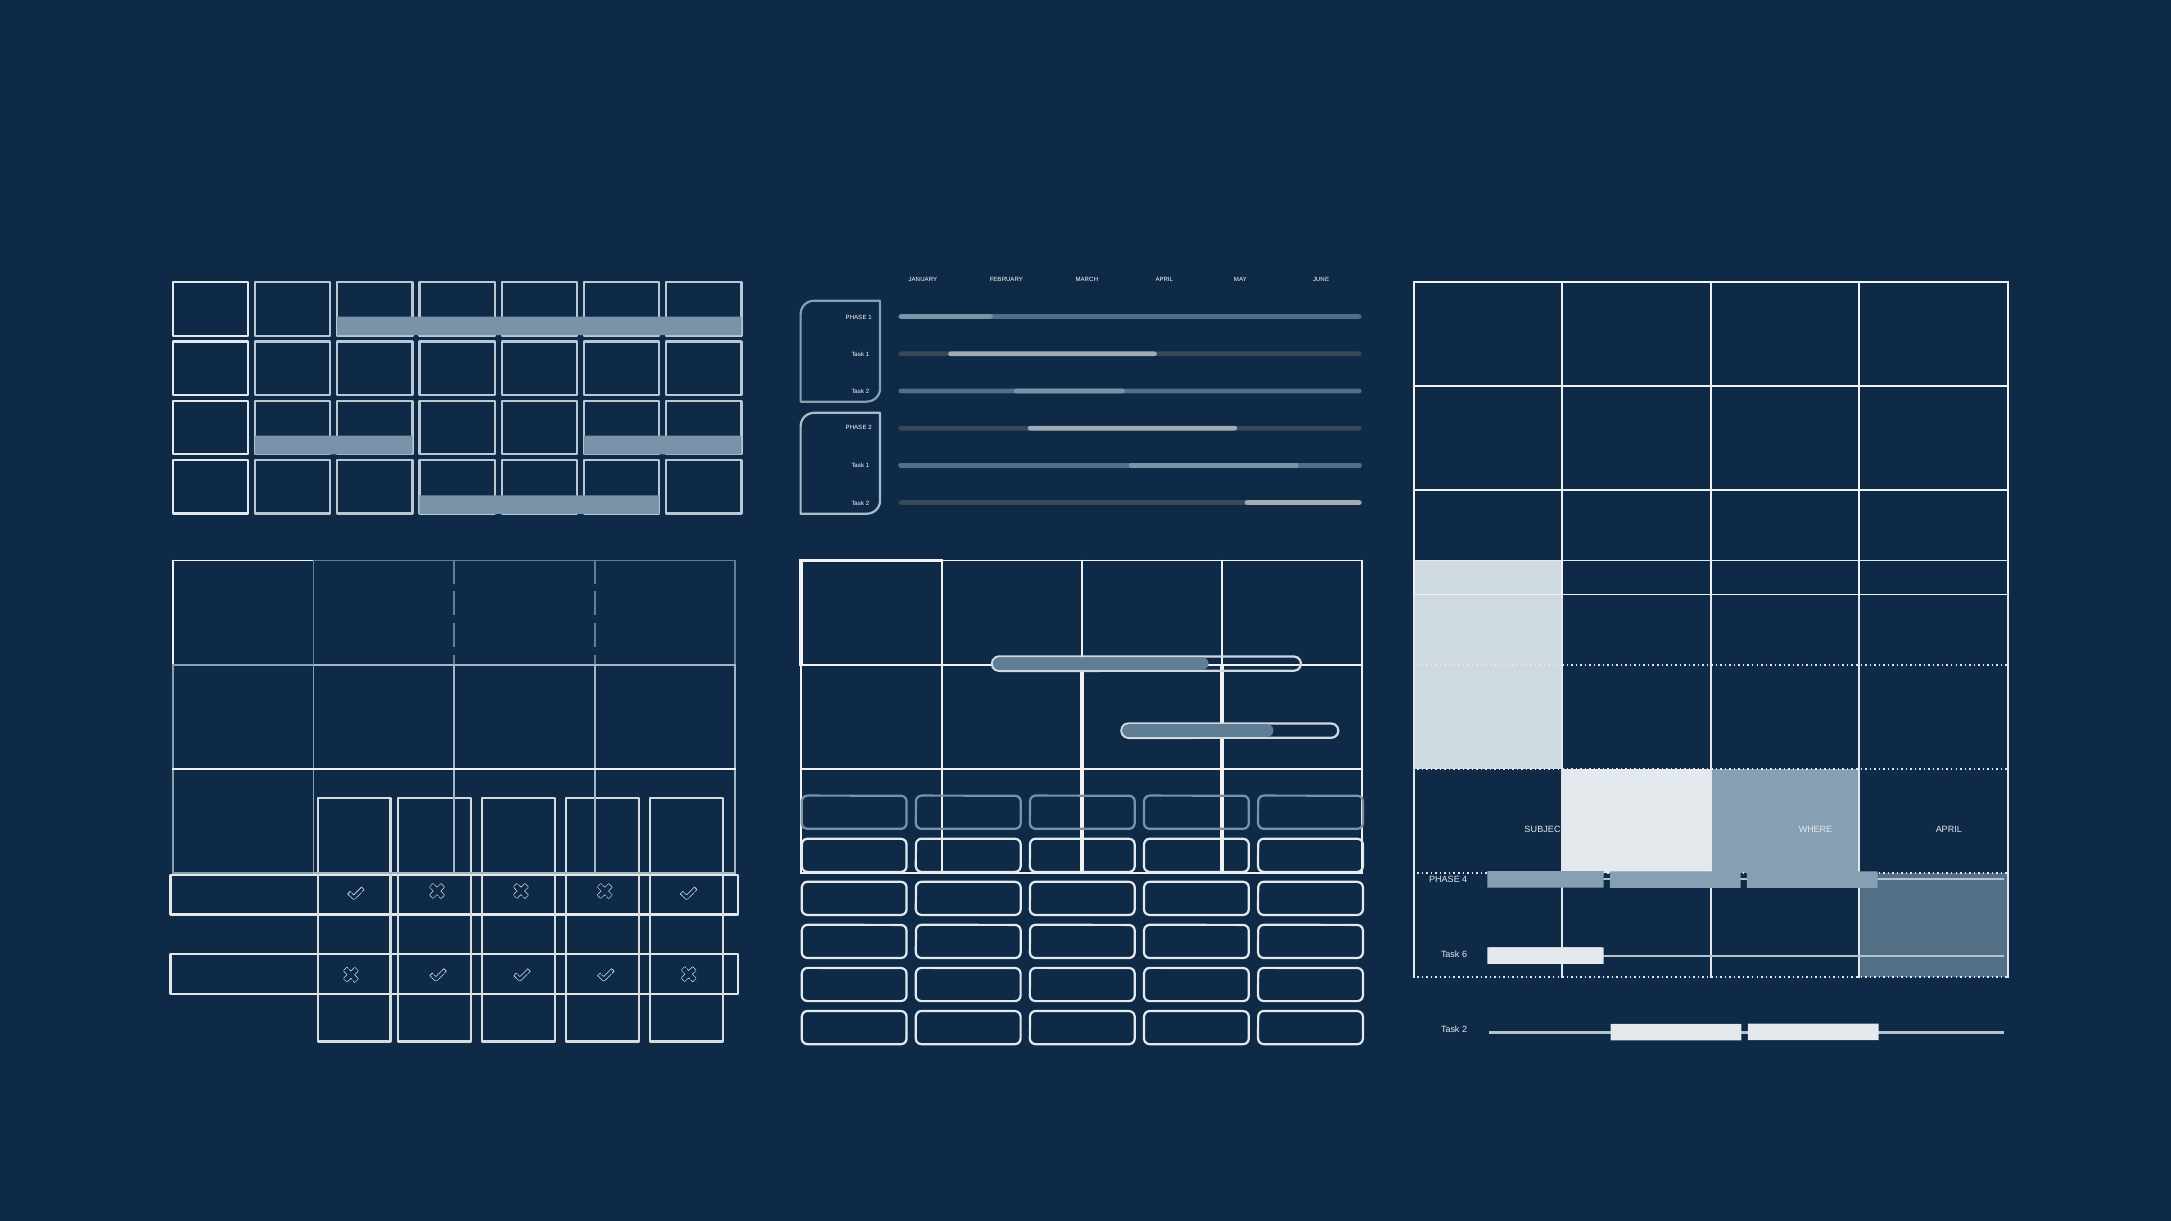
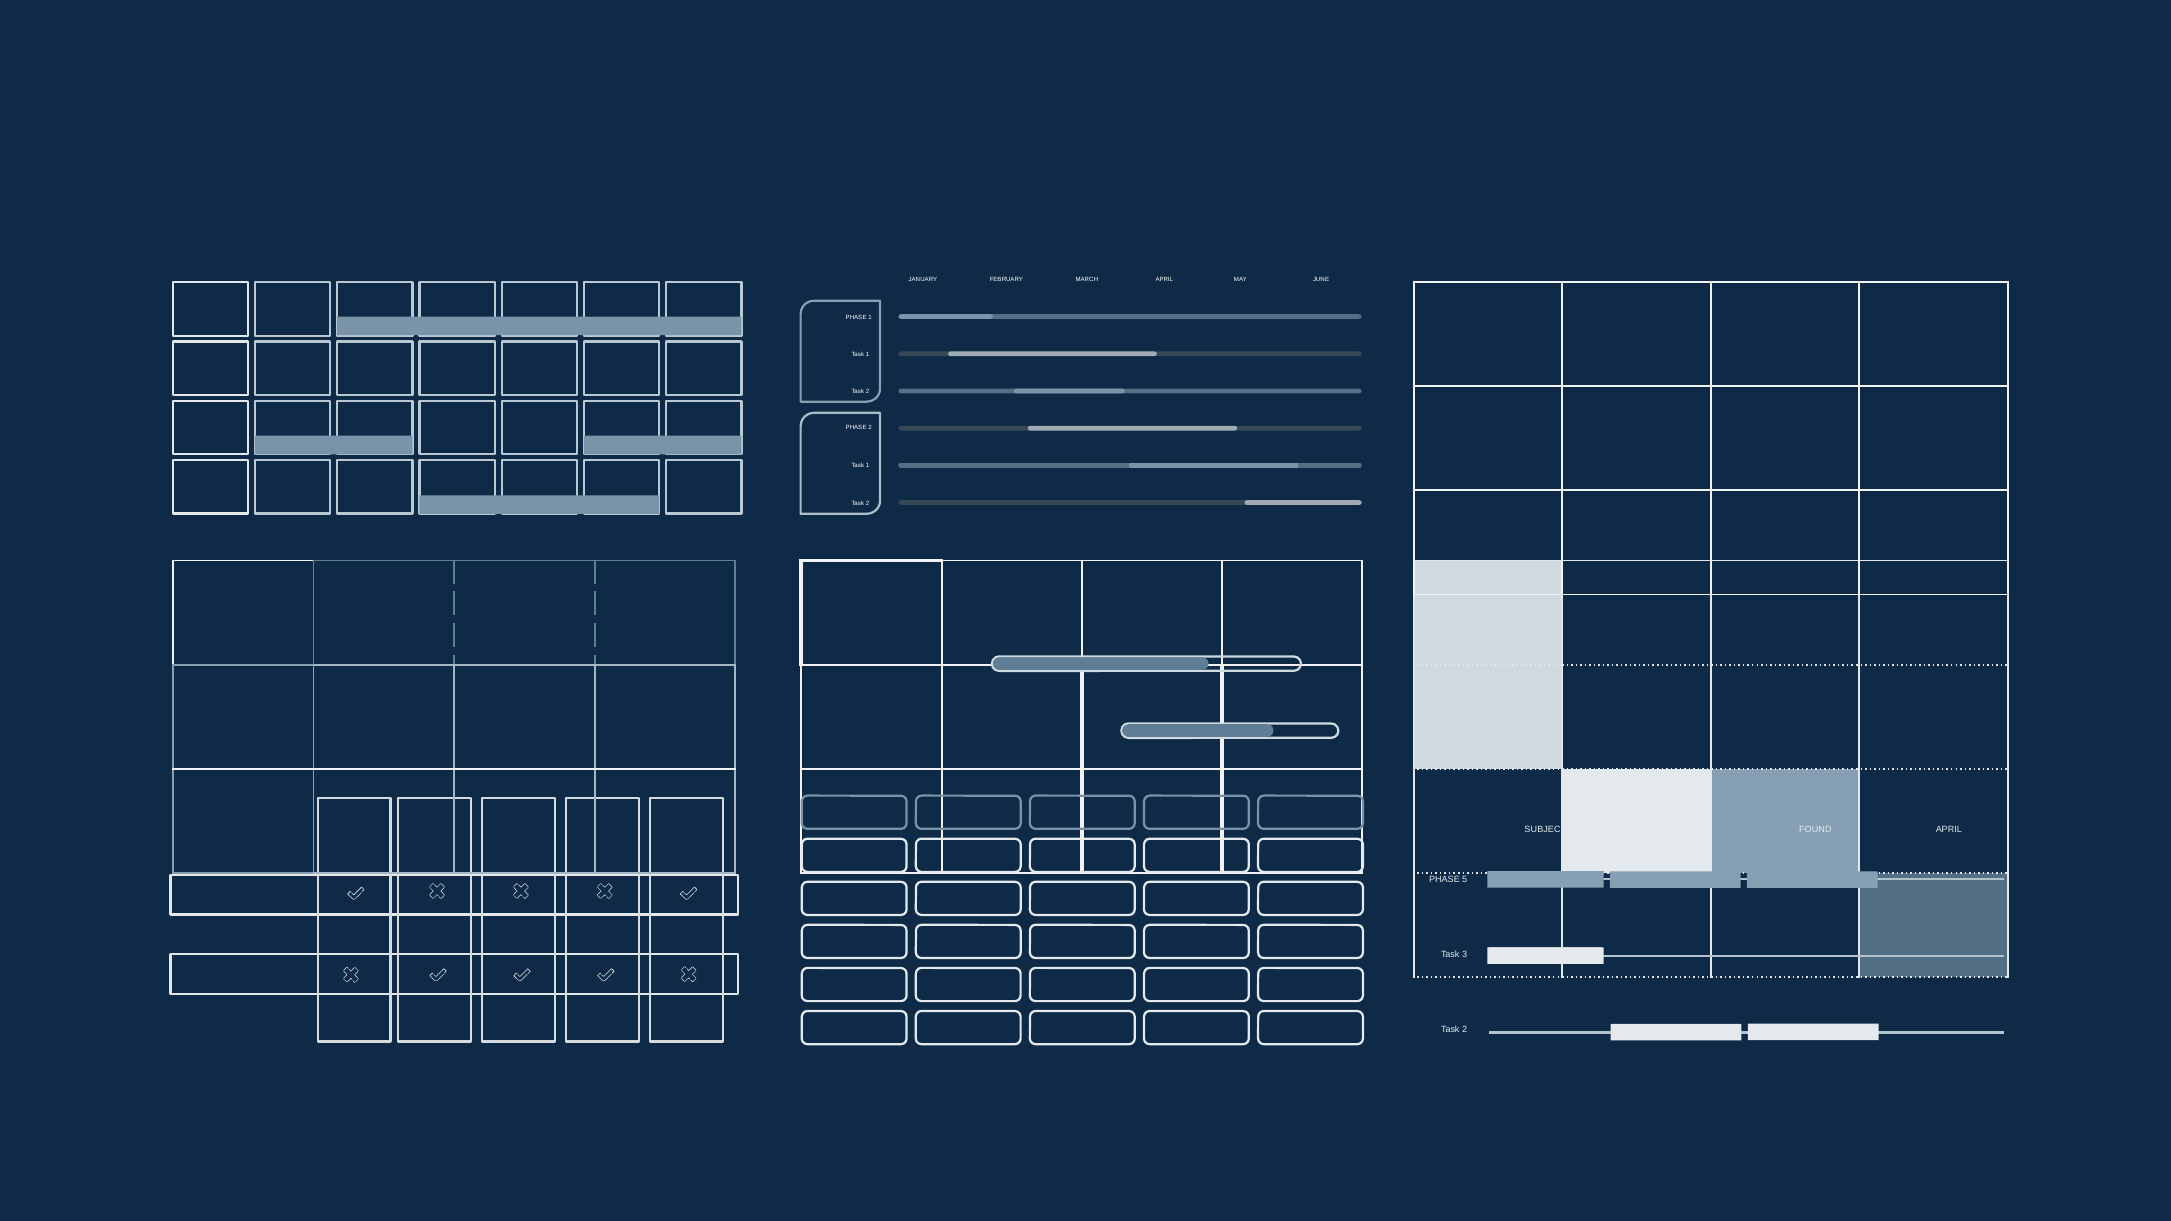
WHERE: WHERE -> FOUND (1815, 830)
4: 4 -> 5 (1465, 880)
6: 6 -> 3 (1465, 955)
